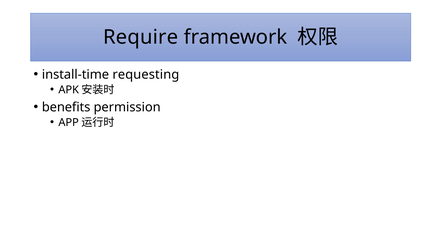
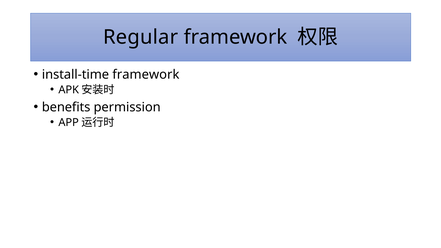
Require: Require -> Regular (141, 37)
install-time requesting: requesting -> framework (146, 75)
